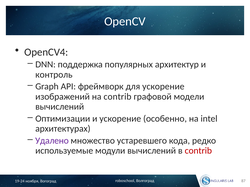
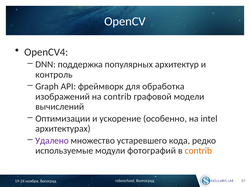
для ускорение: ускорение -> обработка (163, 87)
модули вычислений: вычислений -> фотографий (152, 151)
contrib colour: red -> orange (198, 151)
